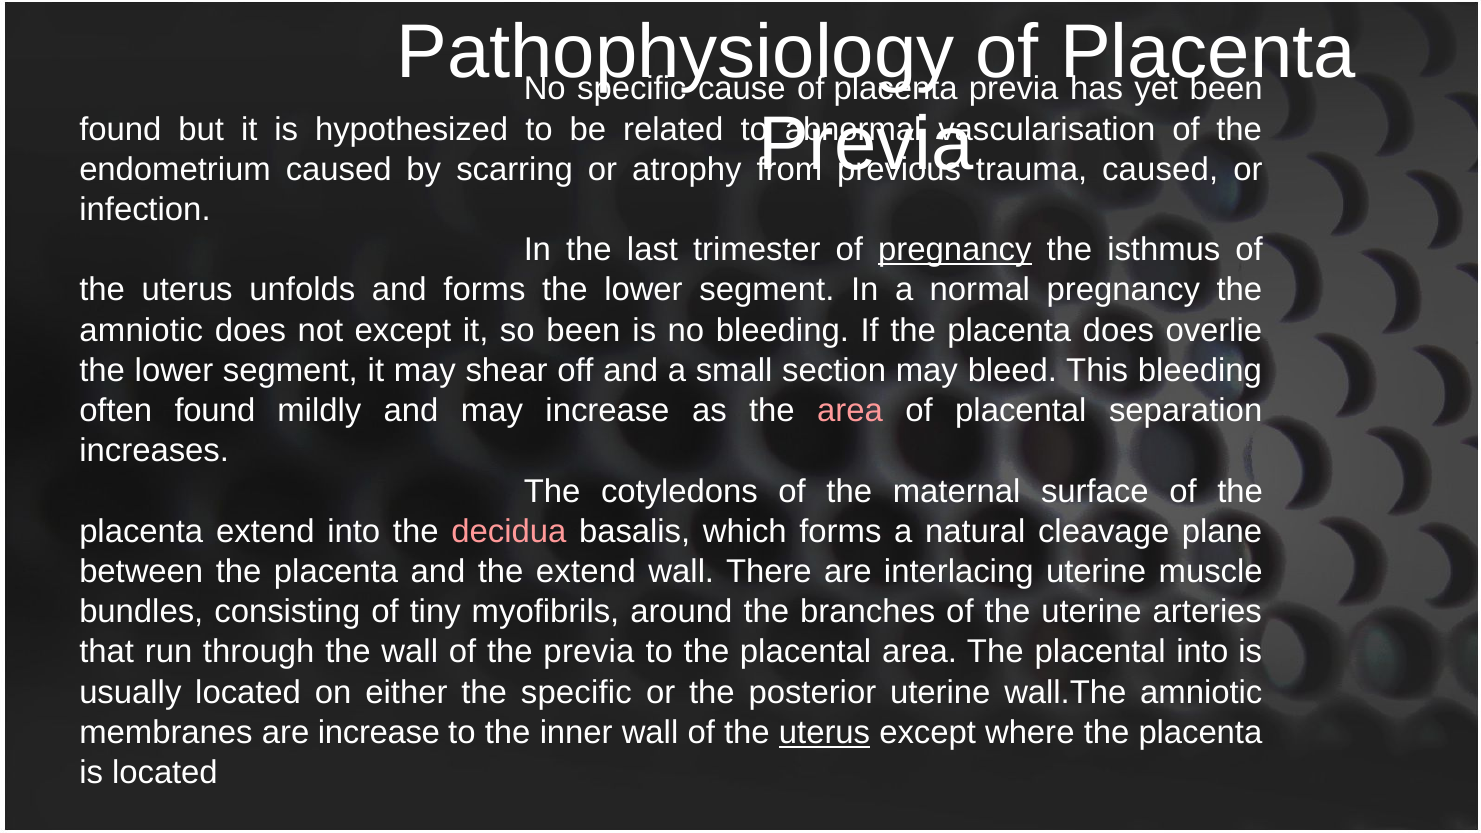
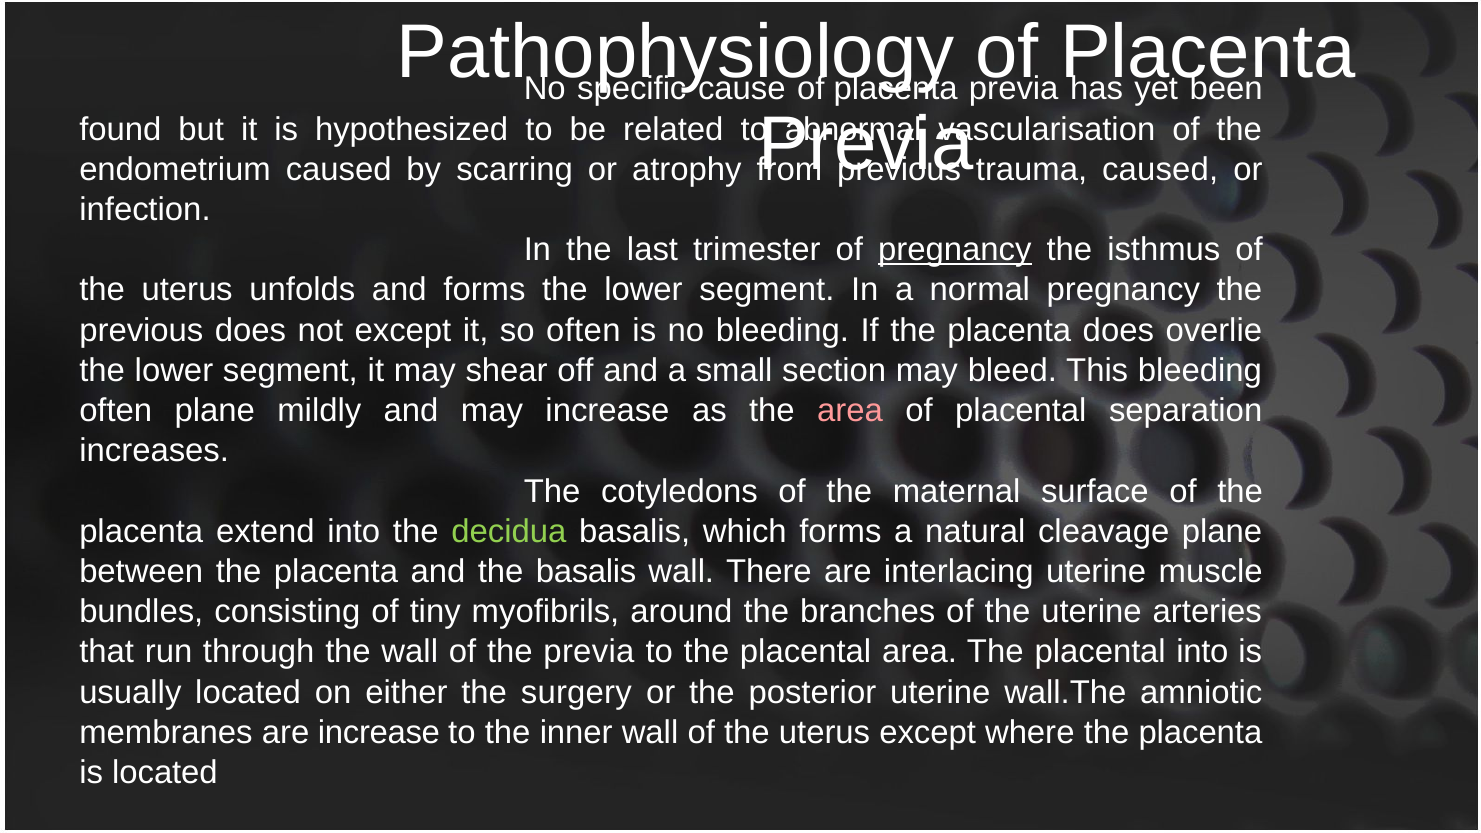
amniotic: amniotic -> previous (141, 330)
so been: been -> often (583, 330)
often found: found -> plane (215, 411)
decidua colour: pink -> light green (509, 532)
the extend: extend -> basalis (586, 572)
the specific: specific -> surgery (576, 692)
uterus underline: present -> none (825, 733)
